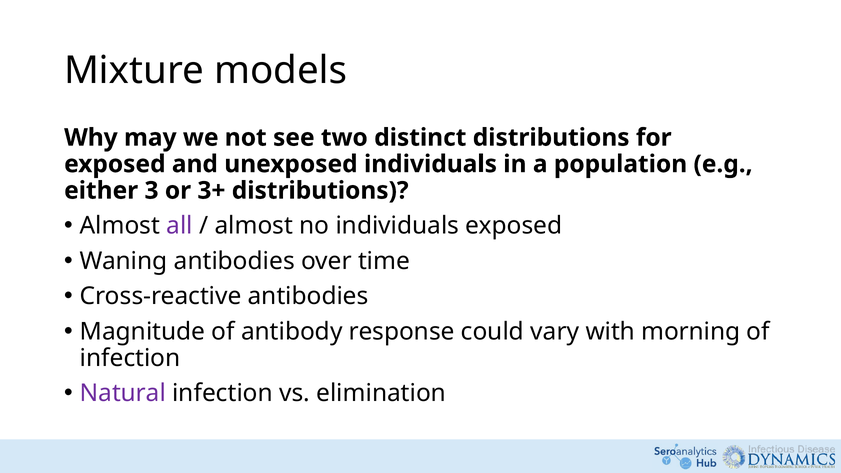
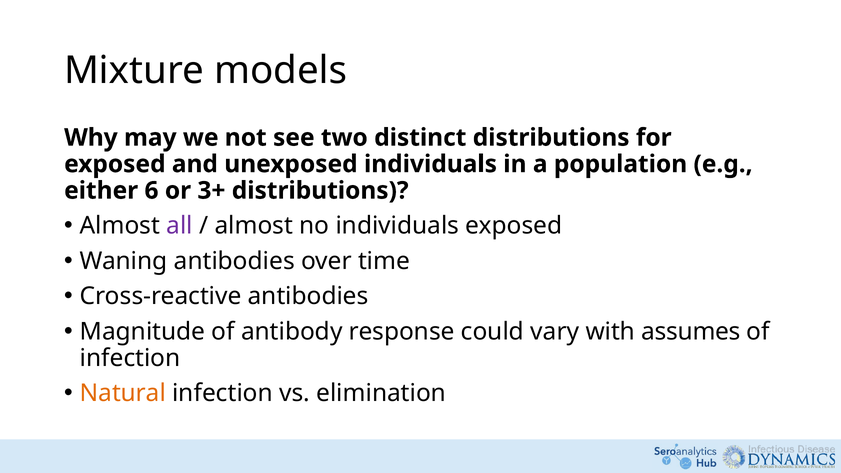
3: 3 -> 6 (152, 191)
morning: morning -> assumes (691, 332)
Natural colour: purple -> orange (123, 393)
